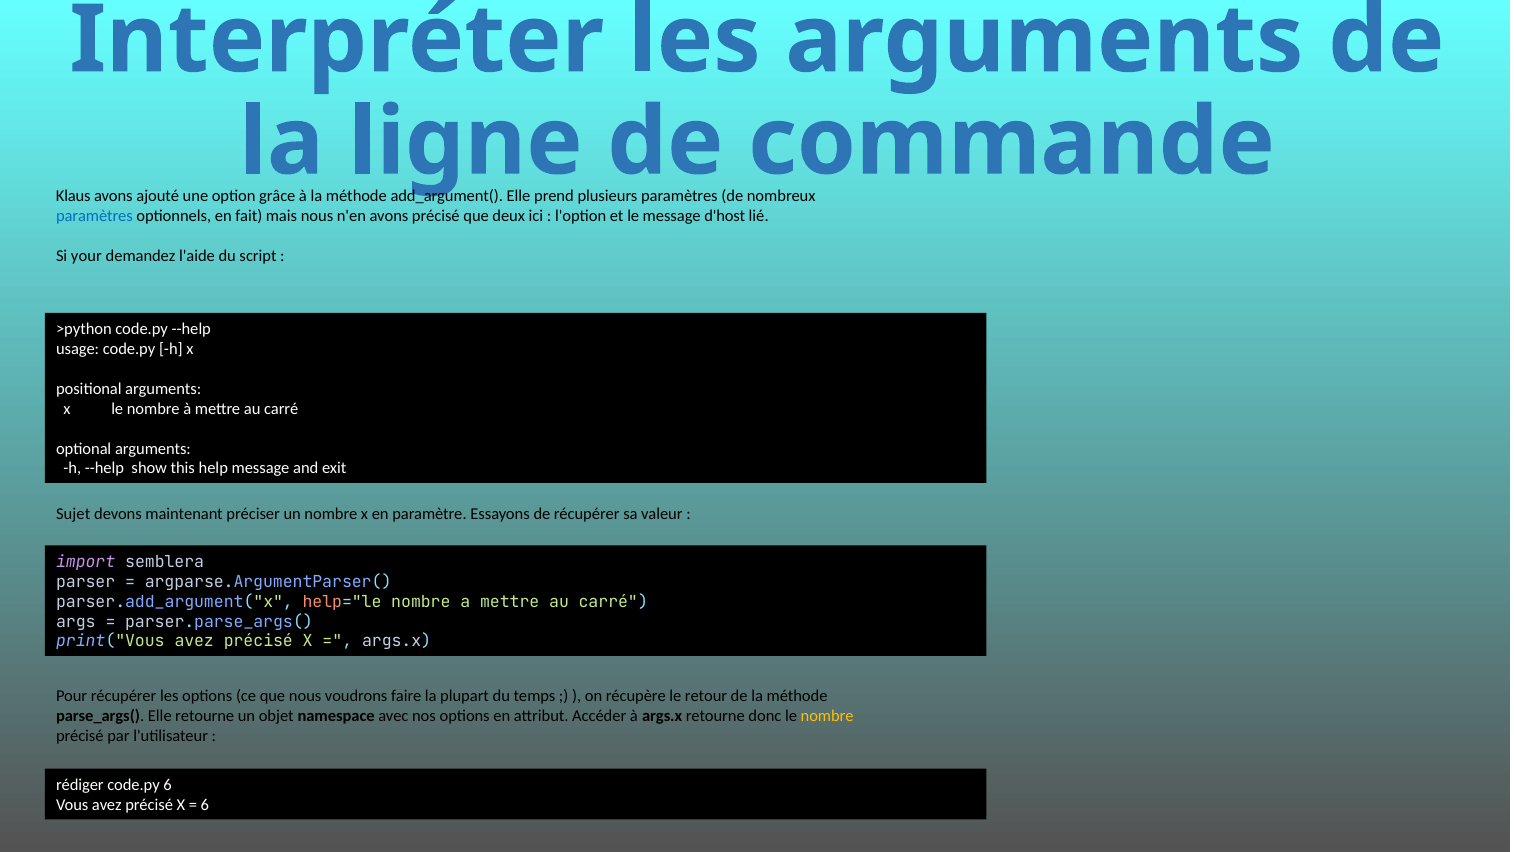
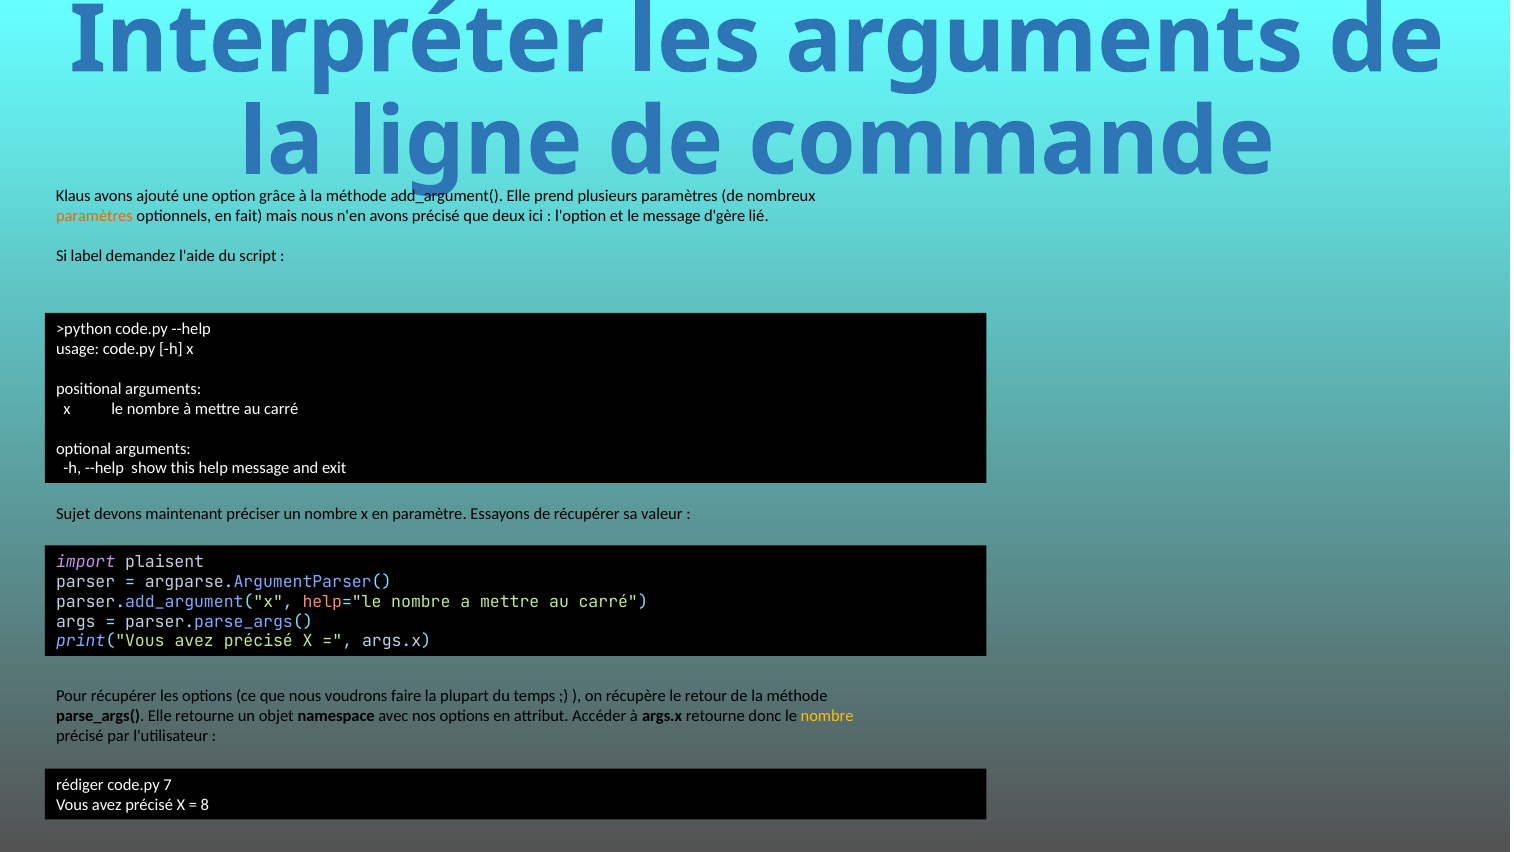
paramètres colour: blue -> orange (94, 216)
d'host: d'host -> d'gère (725, 216)
your: your -> label (87, 256)
semblera: semblera -> plaisent (165, 562)
code.py 6: 6 -> 7 (168, 785)
6: 6 -> 8 (205, 805)
